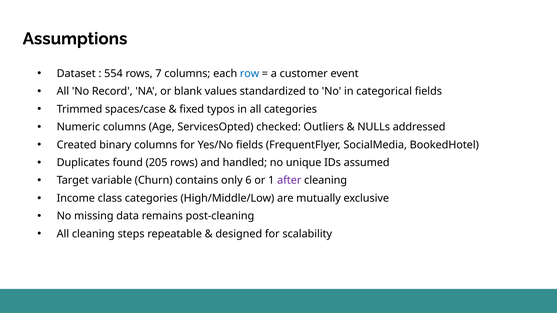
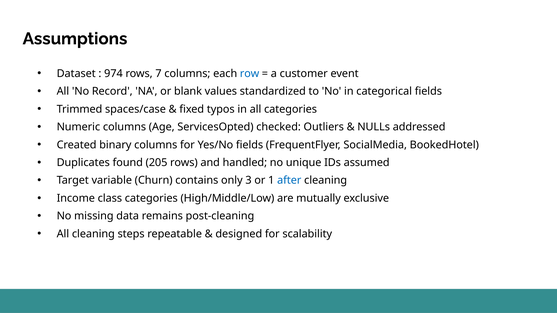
554: 554 -> 974 (113, 74)
6: 6 -> 3 (248, 181)
after colour: purple -> blue (289, 181)
